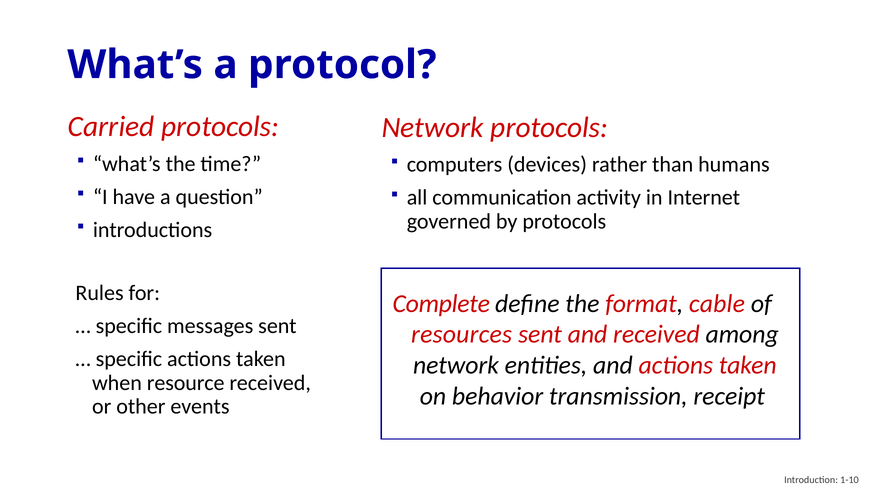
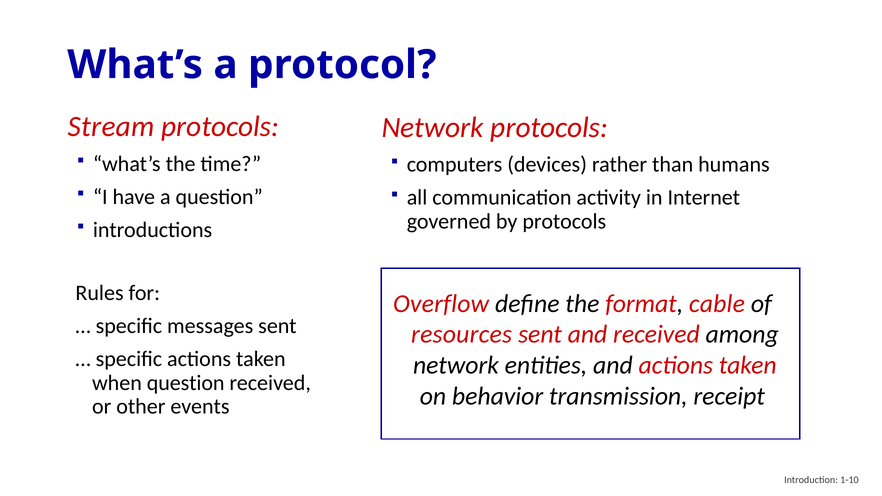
Carried: Carried -> Stream (111, 127)
Complete: Complete -> Overflow (441, 304)
when resource: resource -> question (186, 383)
